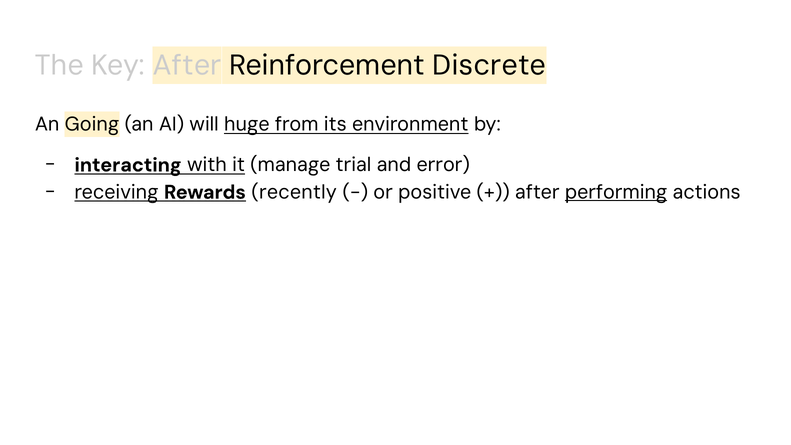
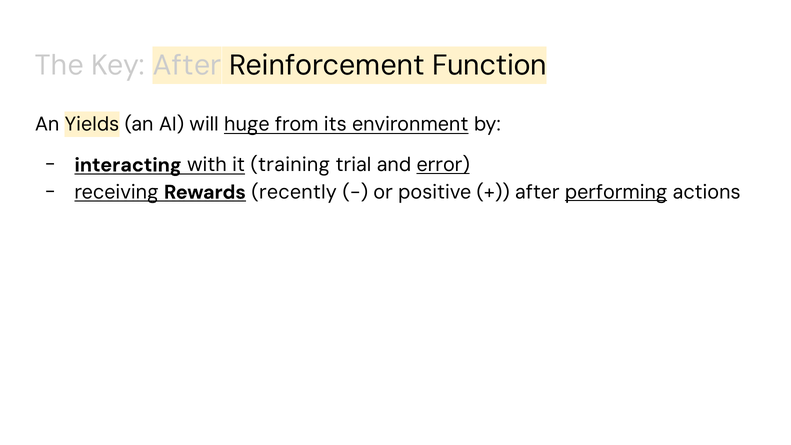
Discrete: Discrete -> Function (490, 66)
Going: Going -> Yields (92, 124)
manage: manage -> training (290, 165)
error underline: none -> present (443, 165)
